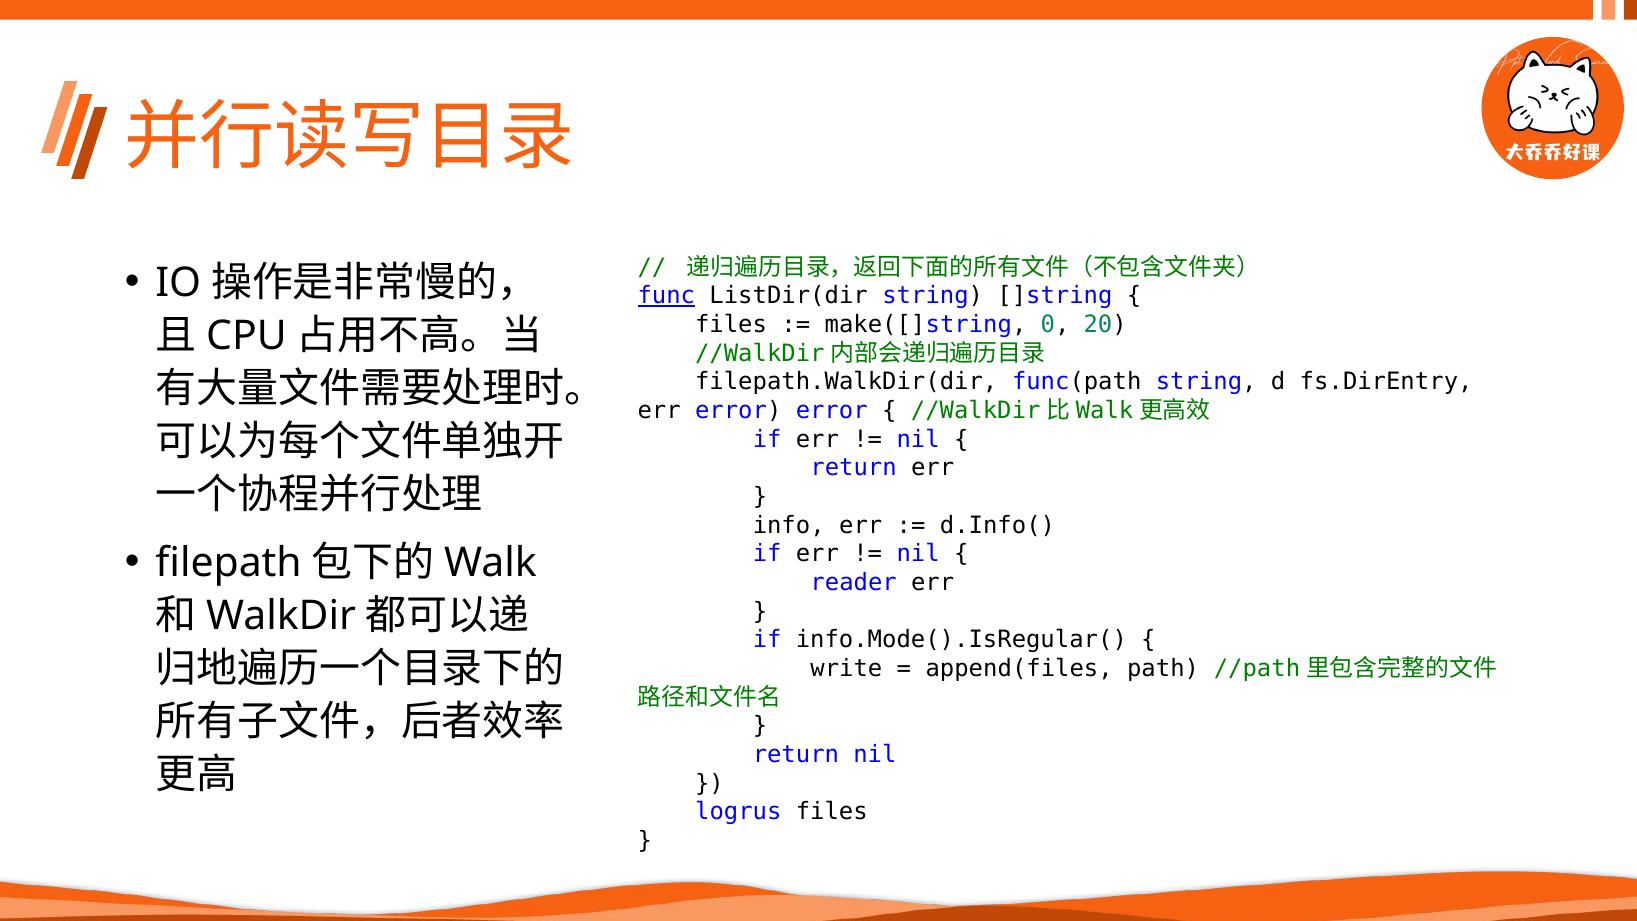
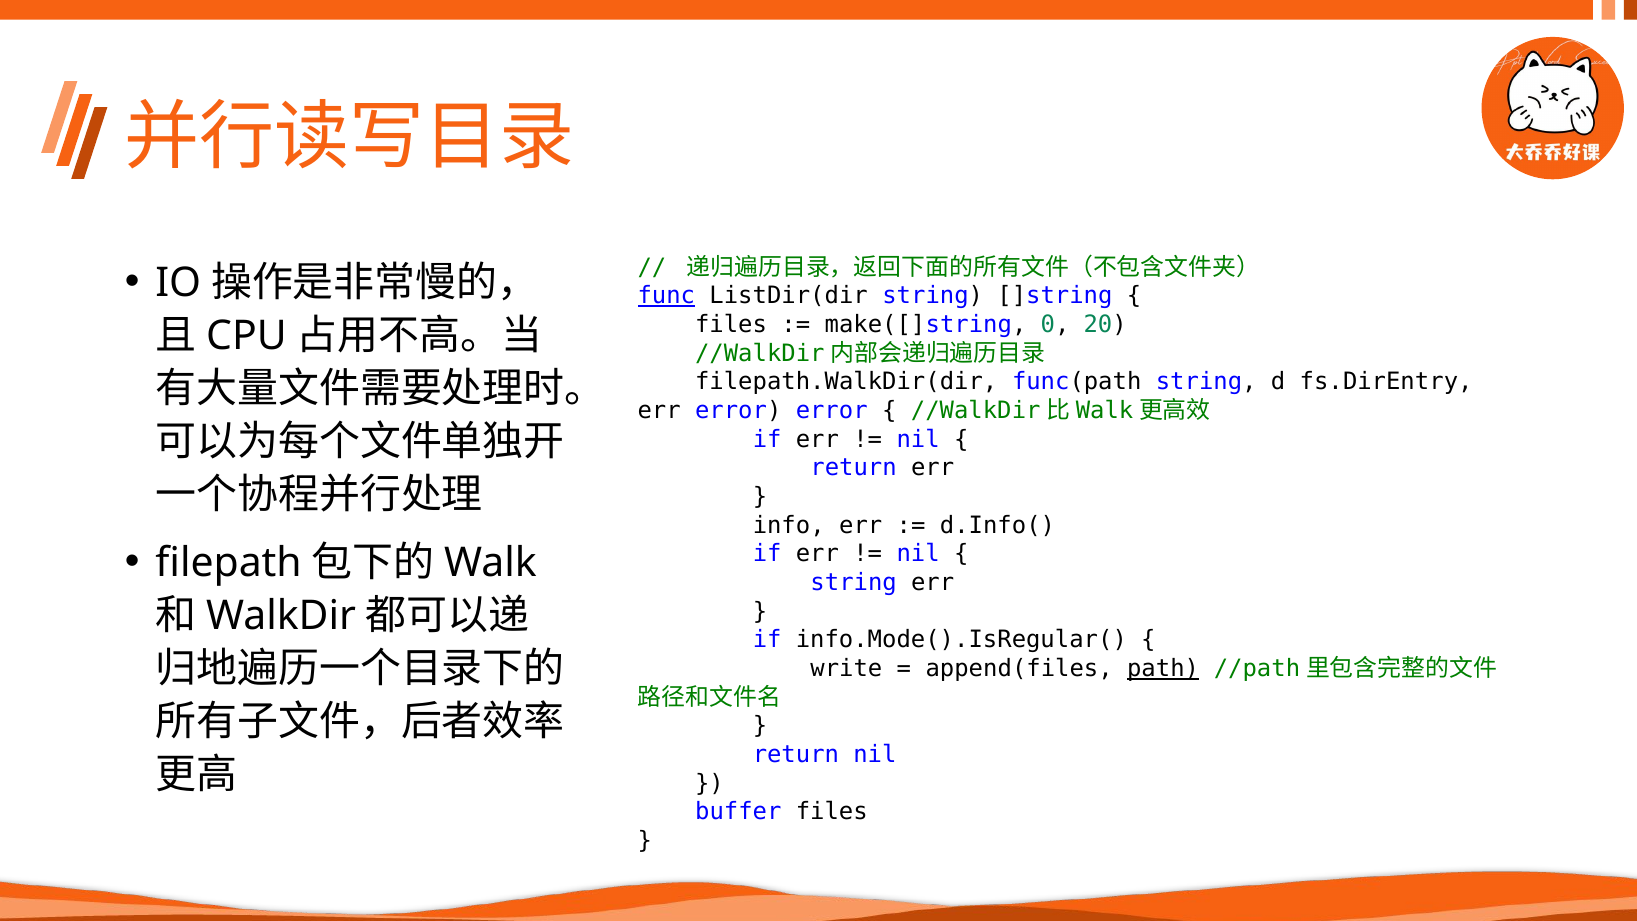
reader: reader -> string (854, 582)
path underline: none -> present (1163, 668)
logrus: logrus -> buffer (738, 812)
